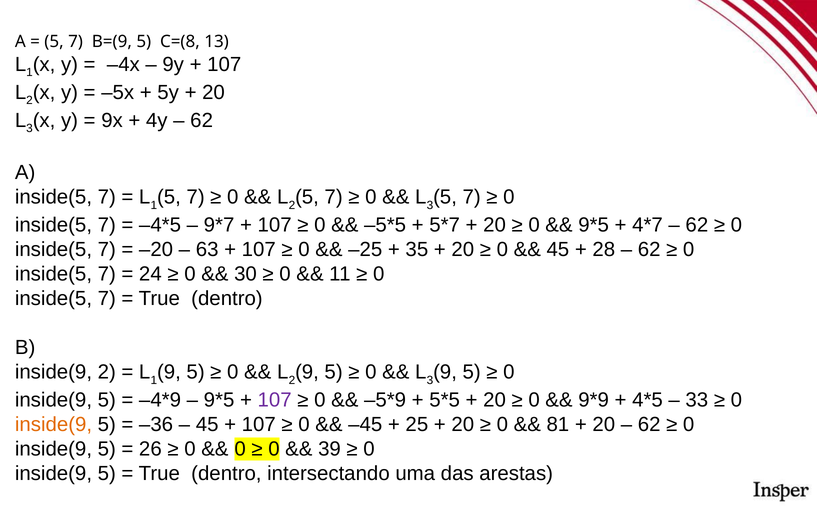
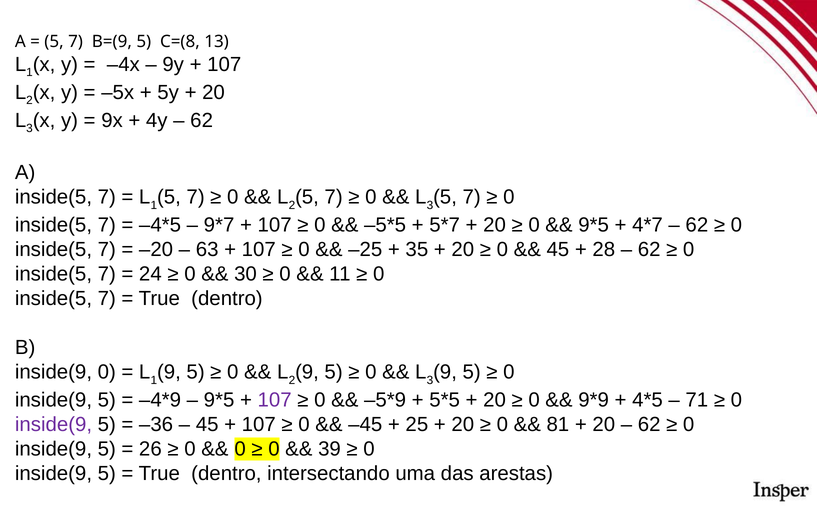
inside(9 2: 2 -> 0 (107, 372)
33: 33 -> 71 (697, 400)
inside(9 colour: orange -> purple (54, 424)
